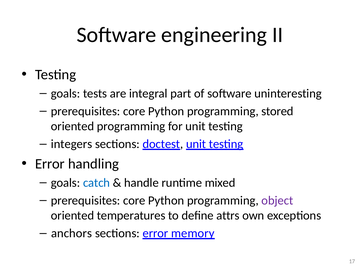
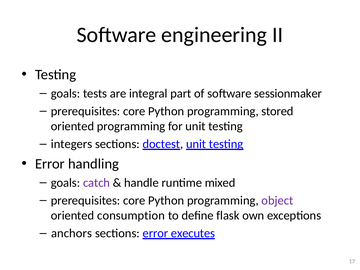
uninteresting: uninteresting -> sessionmaker (288, 93)
catch colour: blue -> purple (97, 183)
temperatures: temperatures -> consumption (131, 215)
attrs: attrs -> flask (228, 215)
memory: memory -> executes (193, 233)
